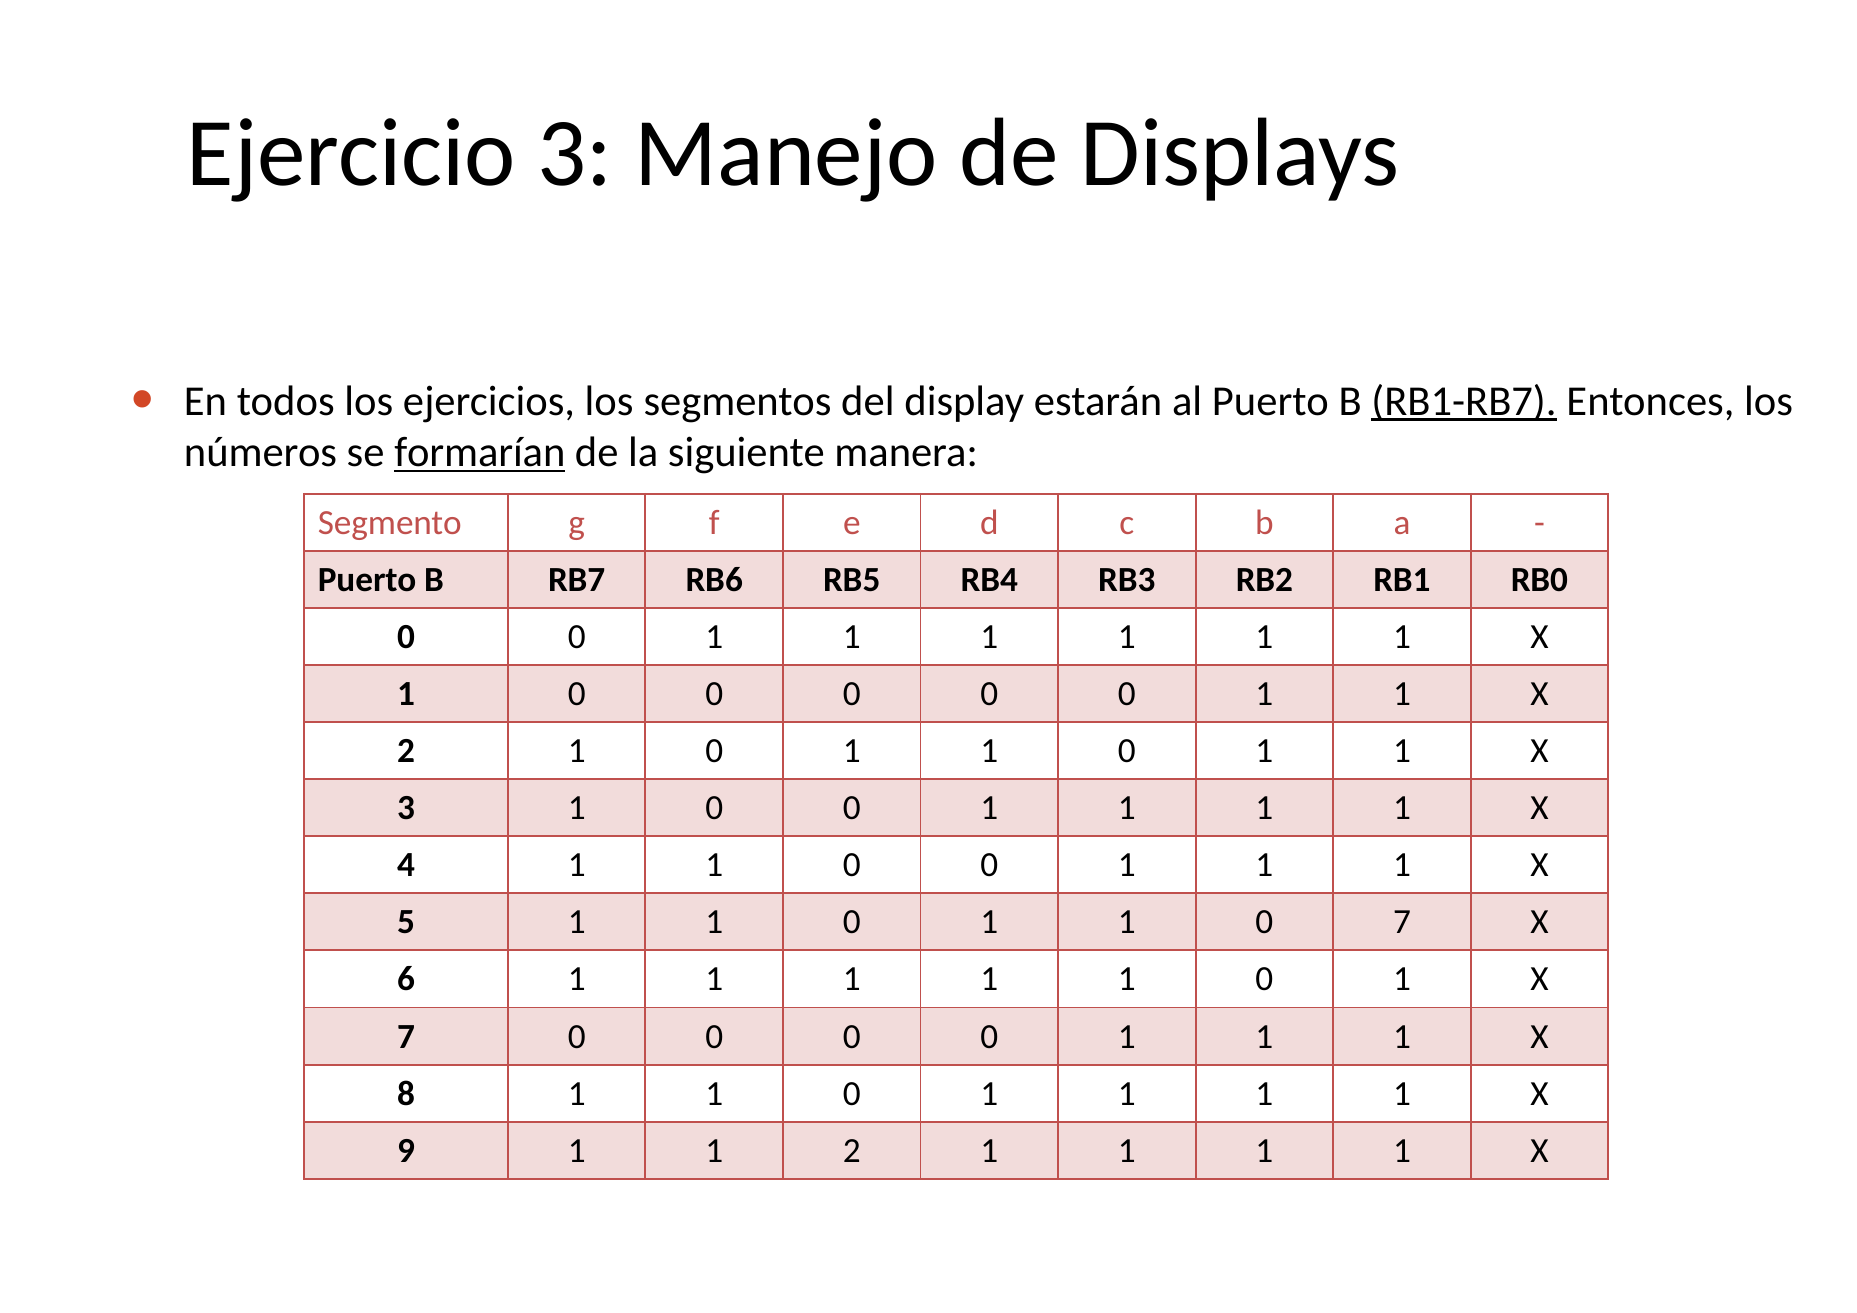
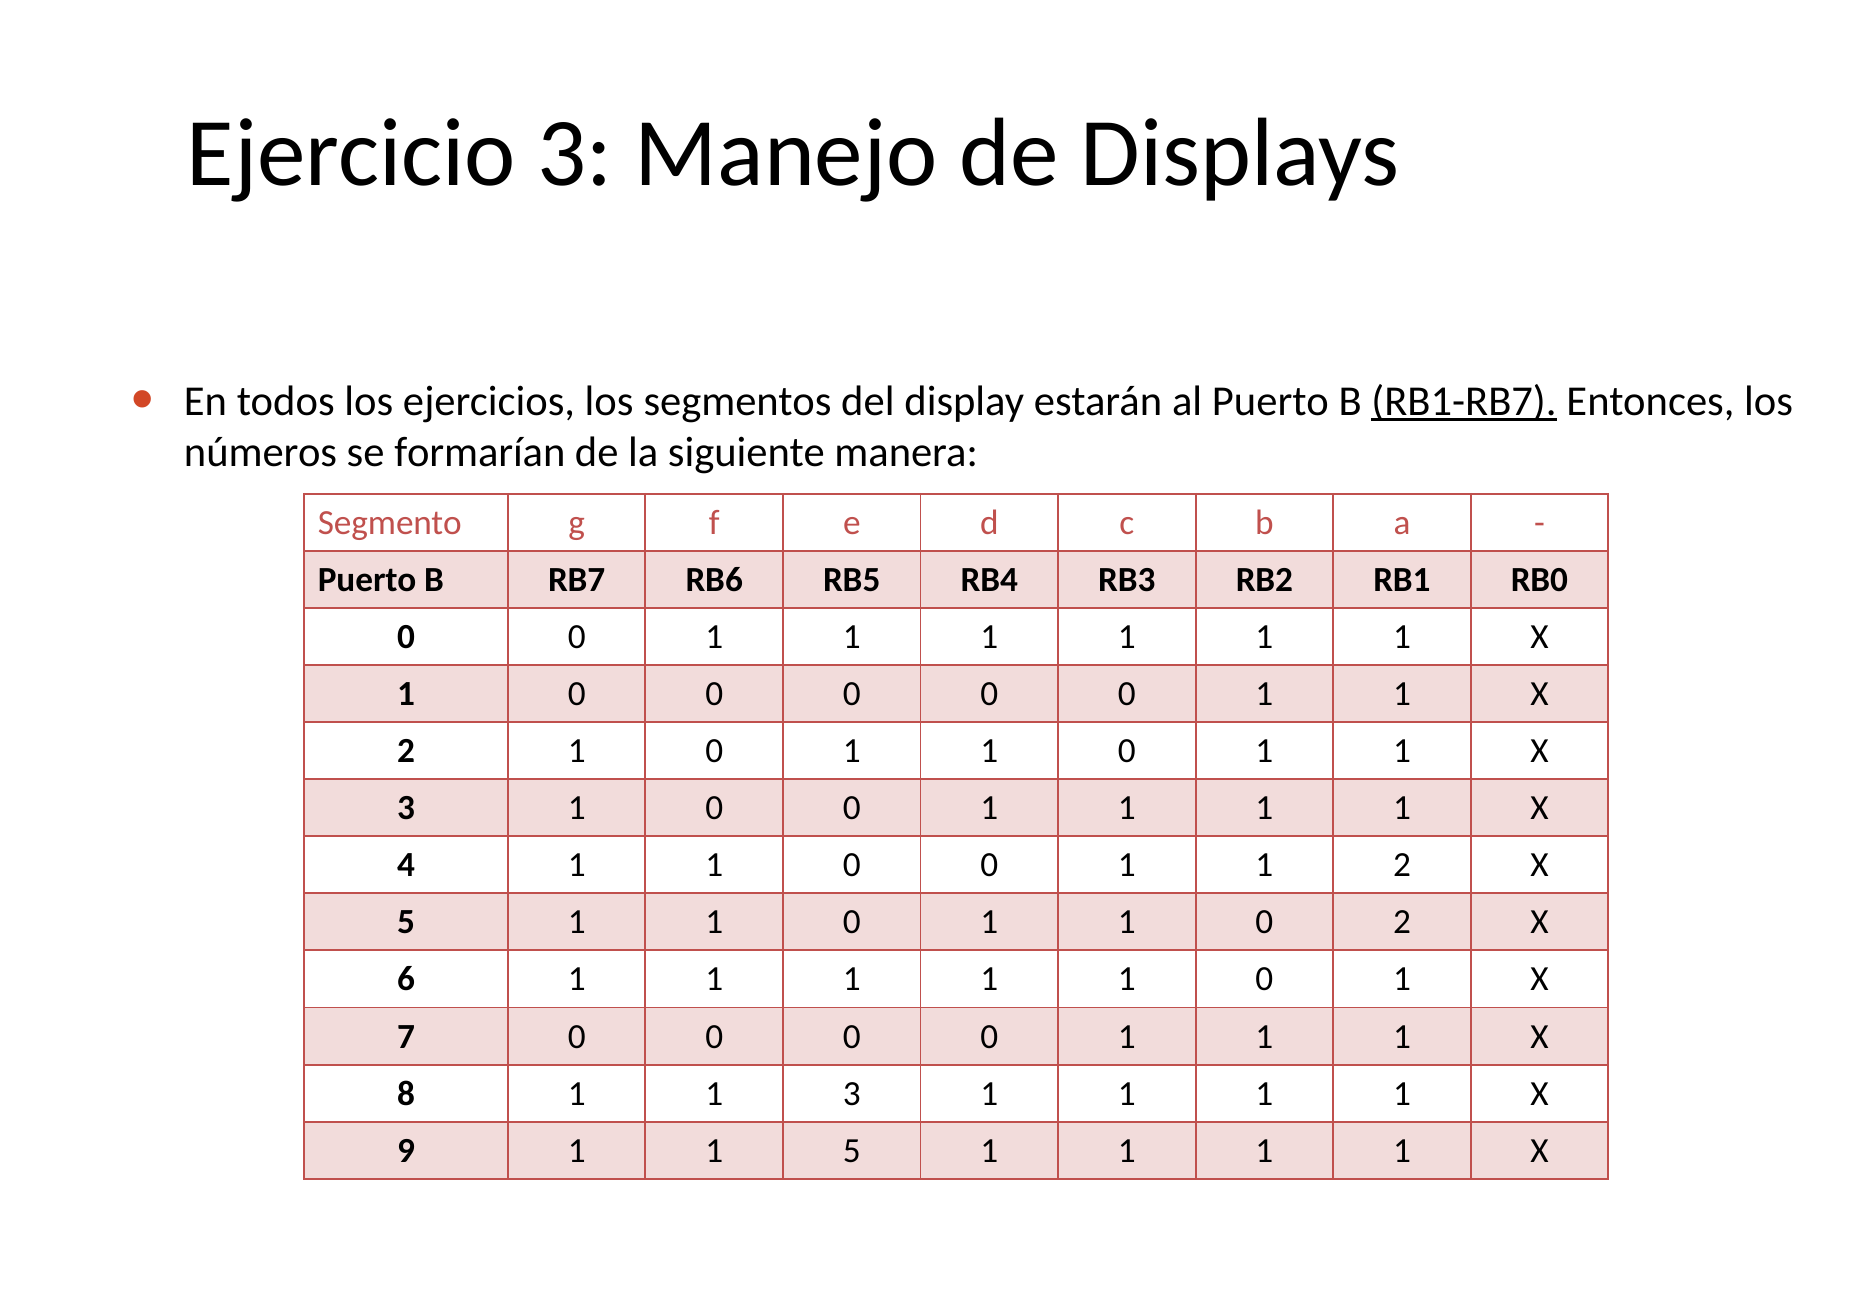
formarían underline: present -> none (480, 452)
1: 1 -> 2 (1402, 865)
0 7: 7 -> 2 (1402, 922)
8 1 1 0: 0 -> 3 (852, 1093)
1 2: 2 -> 5 (852, 1150)
